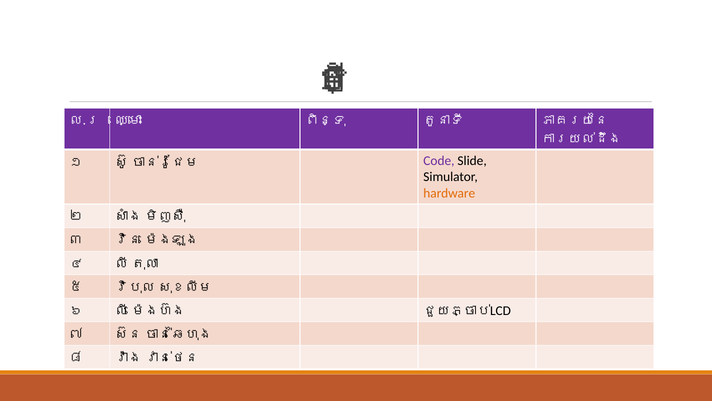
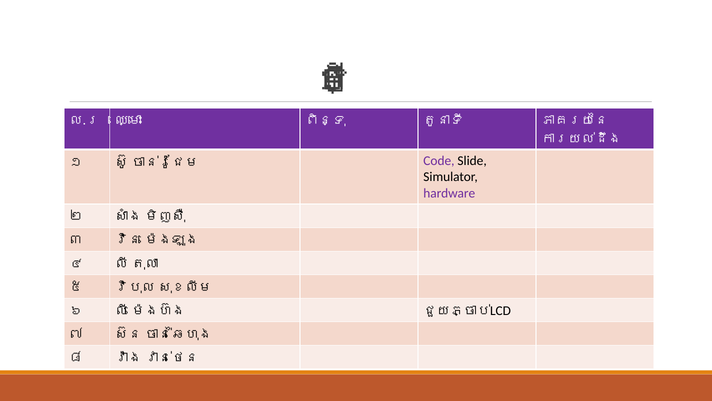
hardware colour: orange -> purple (449, 193)
